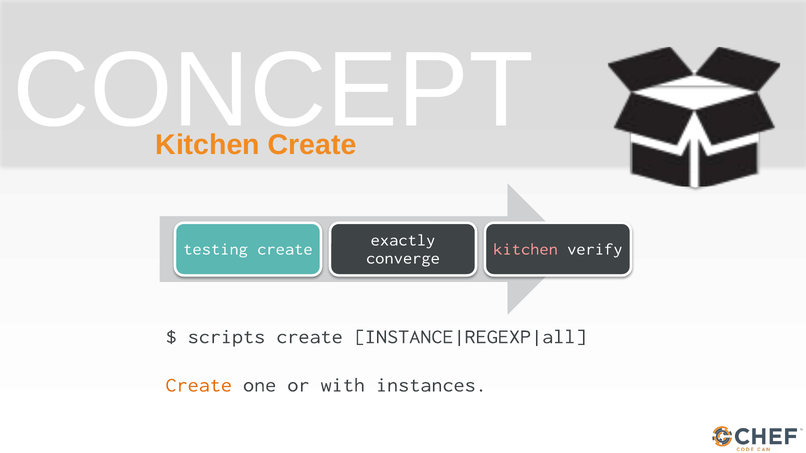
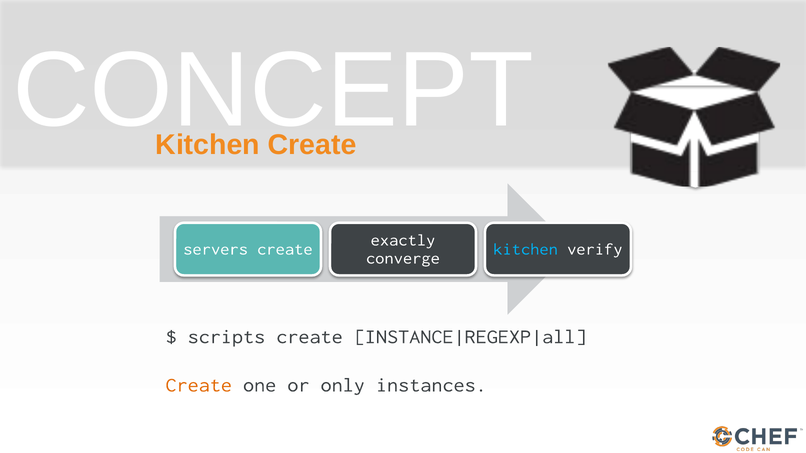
testing: testing -> servers (216, 249)
kitchen colour: pink -> light blue (526, 249)
with: with -> only (343, 385)
